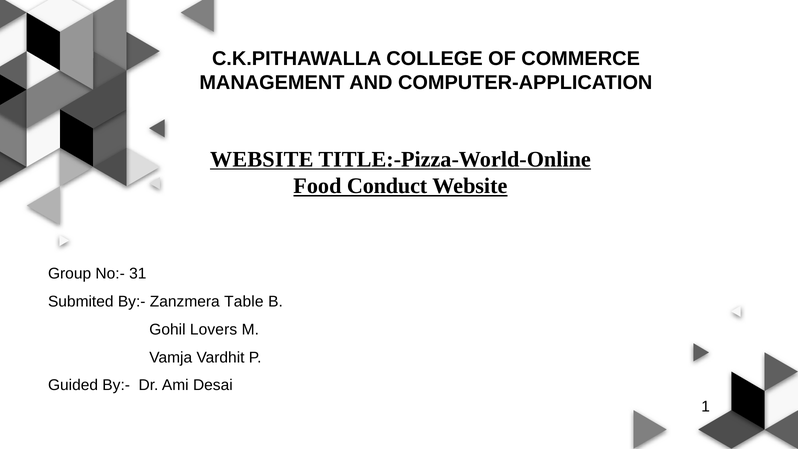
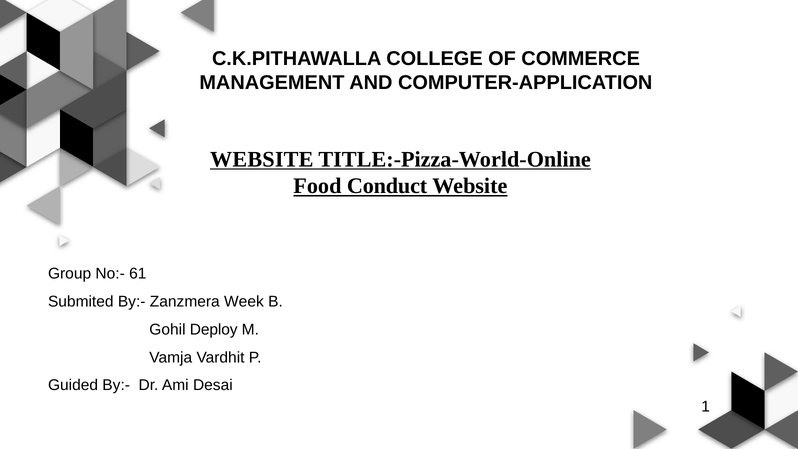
31: 31 -> 61 (138, 274)
Table: Table -> Week (244, 301)
Lovers: Lovers -> Deploy (214, 329)
